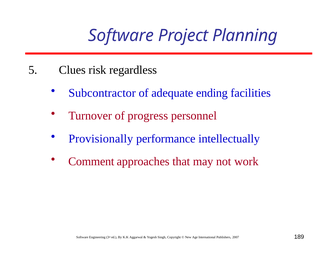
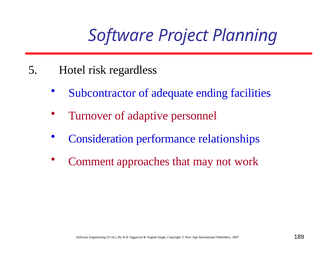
Clues: Clues -> Hotel (72, 70)
progress: progress -> adaptive (148, 116)
Provisionally: Provisionally -> Consideration (101, 139)
intellectually: intellectually -> relationships (229, 139)
